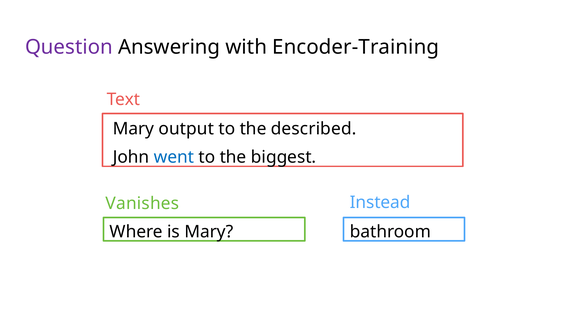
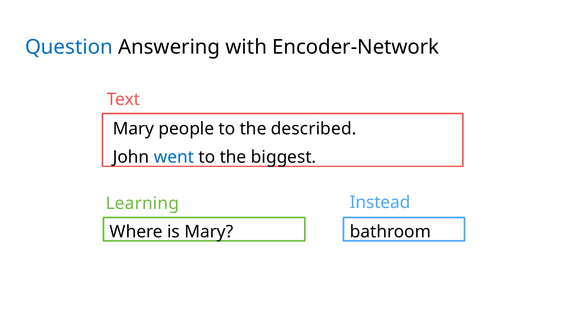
Question colour: purple -> blue (69, 47)
Encoder-Training: Encoder-Training -> Encoder-Network (356, 47)
output: output -> people (186, 129)
Vanishes: Vanishes -> Learning (142, 203)
